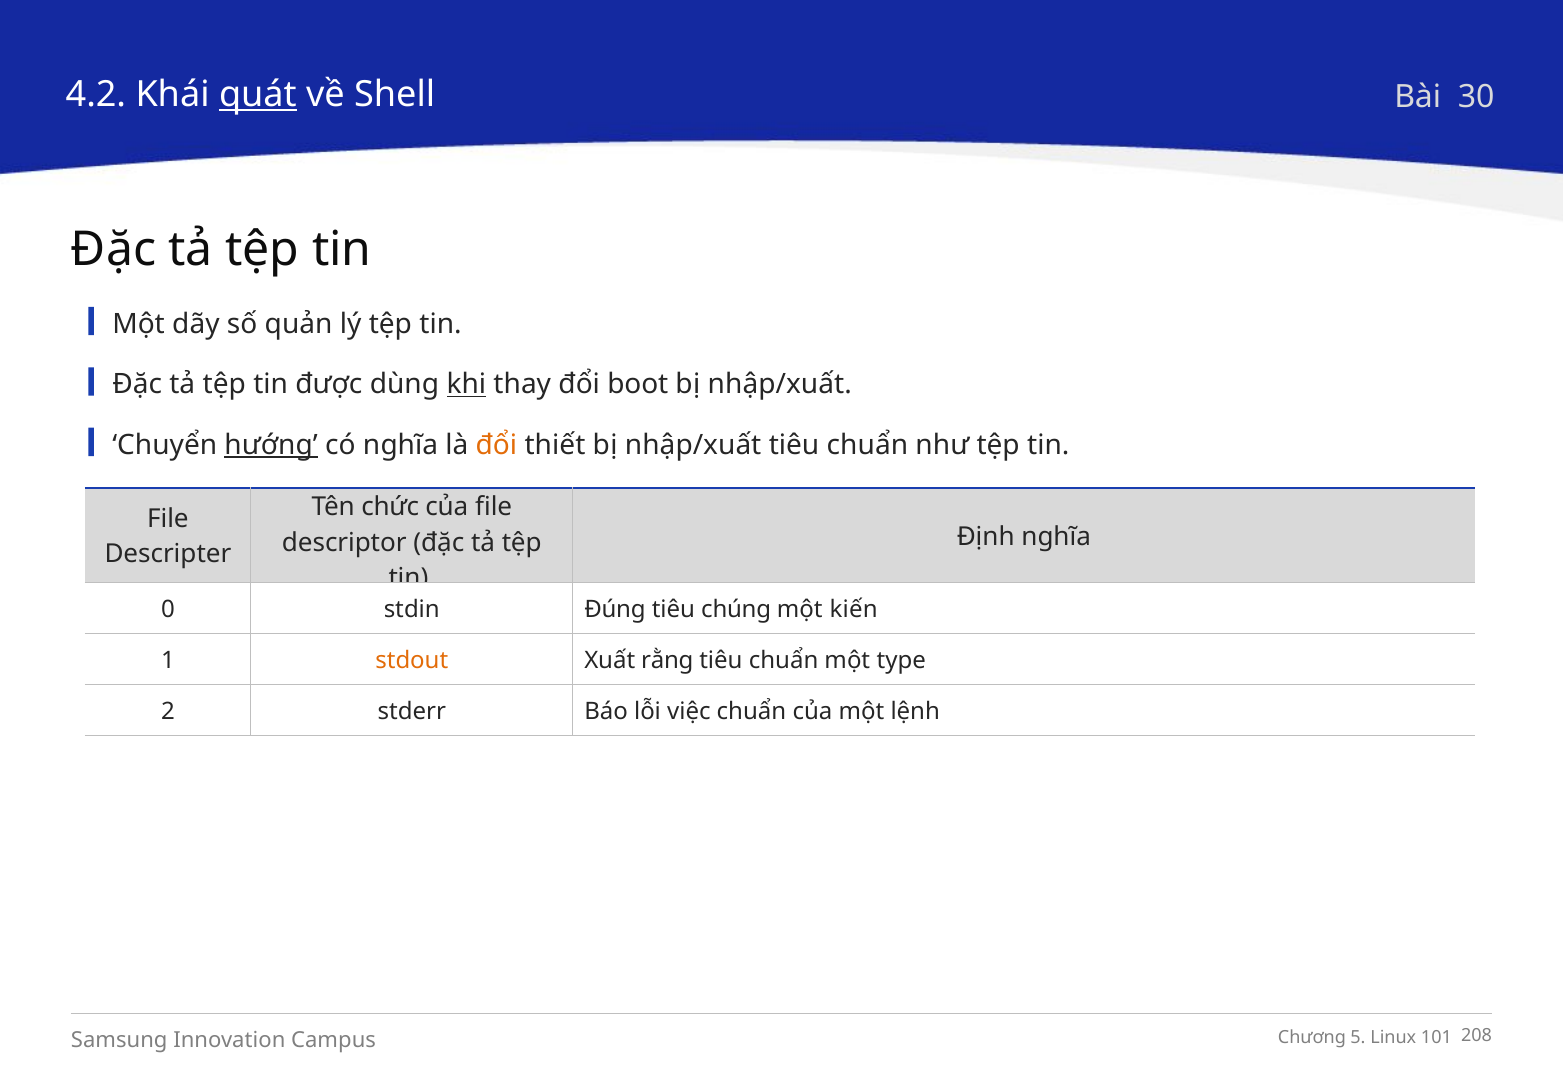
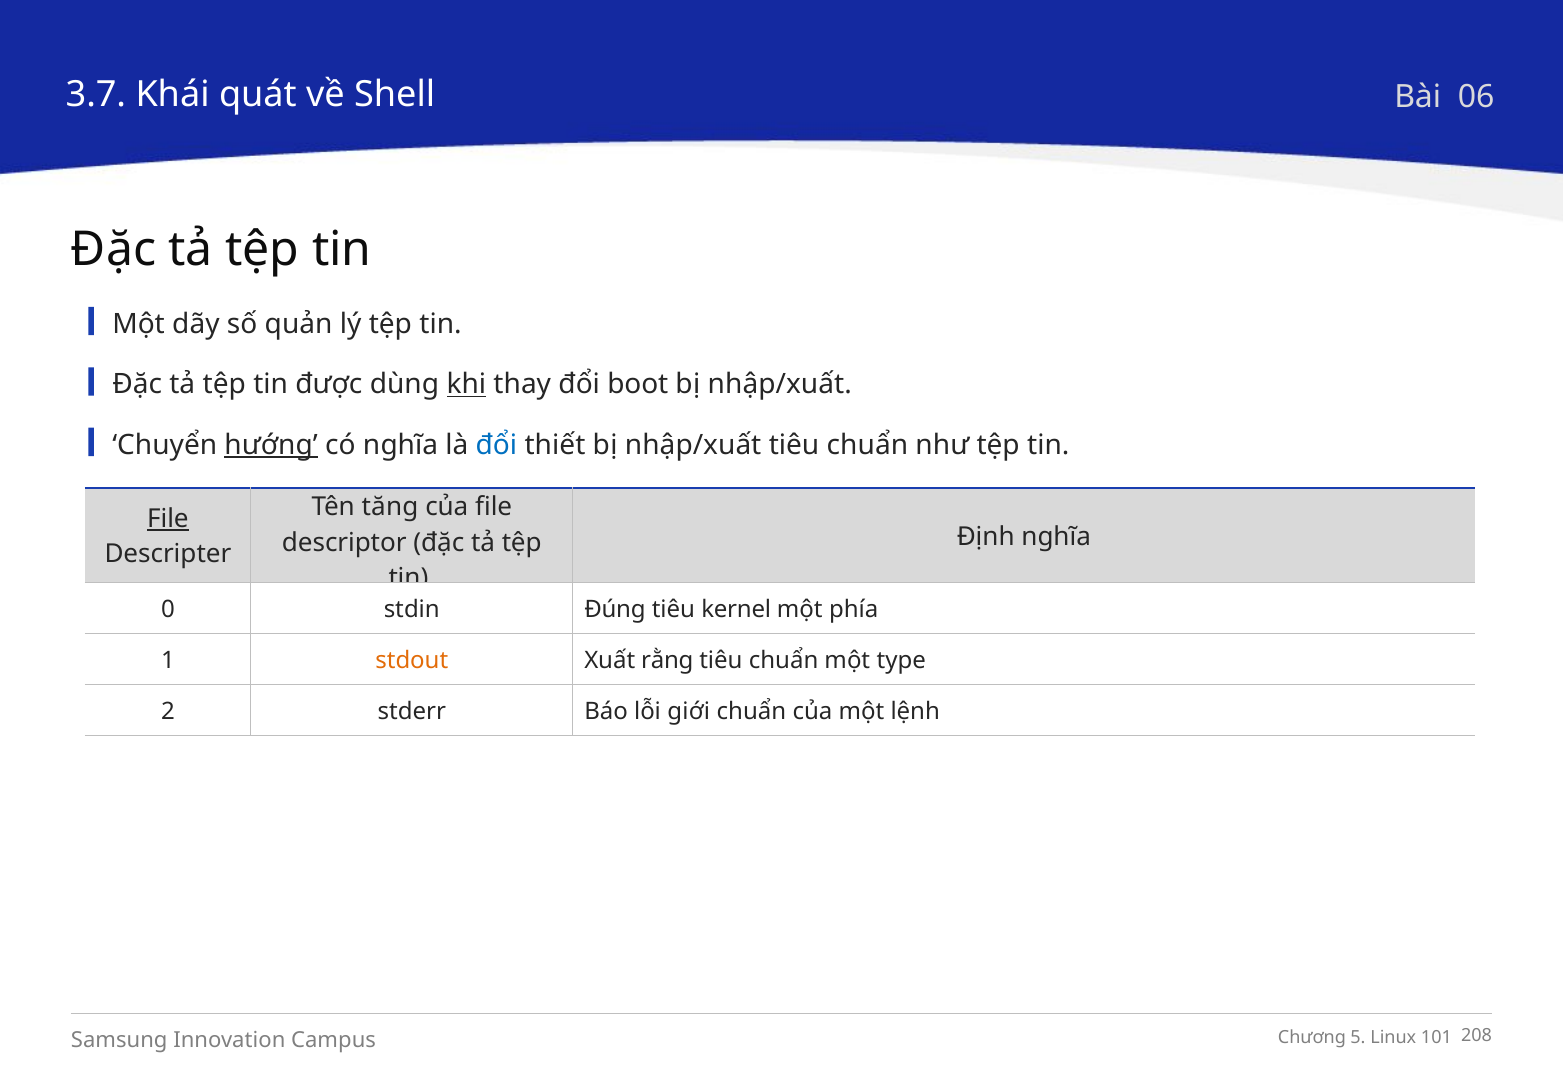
4.2: 4.2 -> 3.7 (96, 94)
quát underline: present -> none (258, 94)
30: 30 -> 06 (1476, 97)
đổi colour: orange -> blue (496, 445)
chức: chức -> tăng (390, 507)
File underline: none -> present (168, 519)
chúng: chúng -> kernel (736, 609)
kiến: kiến -> phía (854, 609)
việc: việc -> giới (689, 712)
